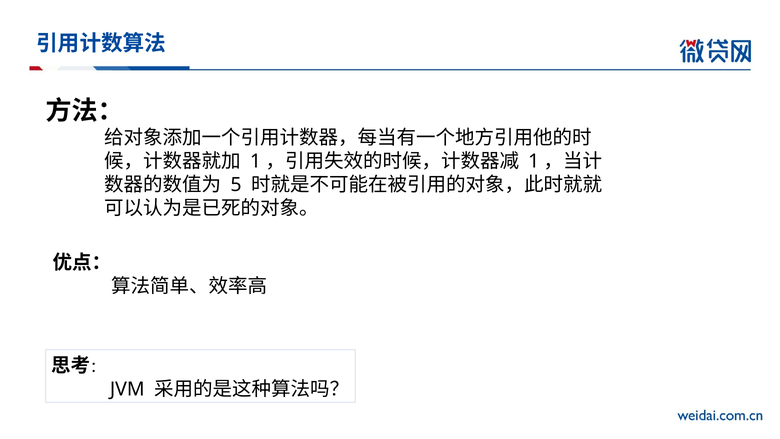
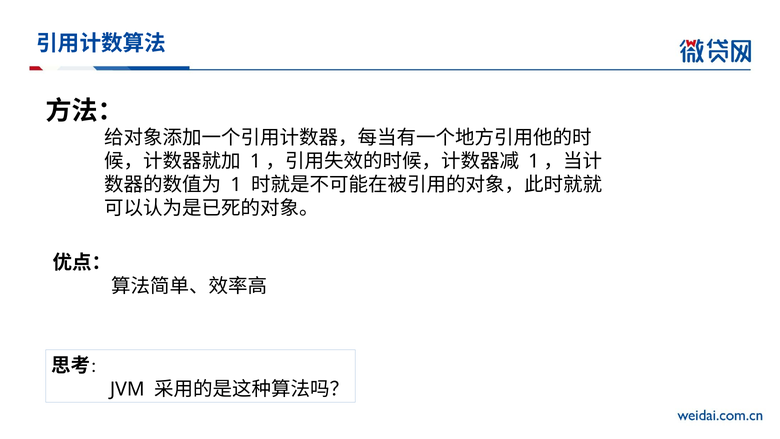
5: 5 -> 1 (236, 185)
